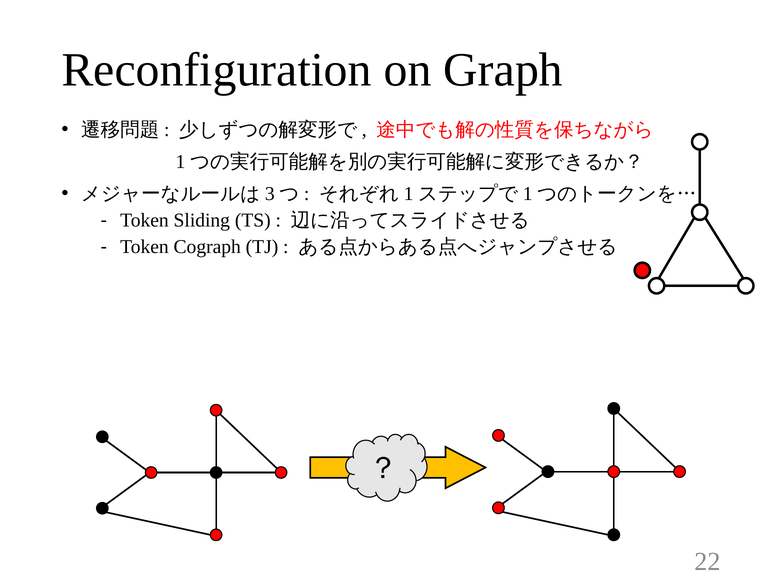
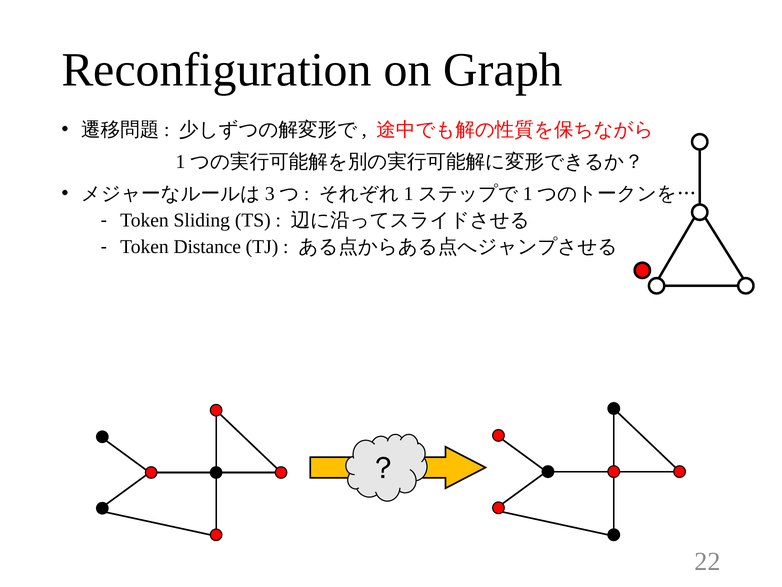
Cograph: Cograph -> Distance (207, 247)
